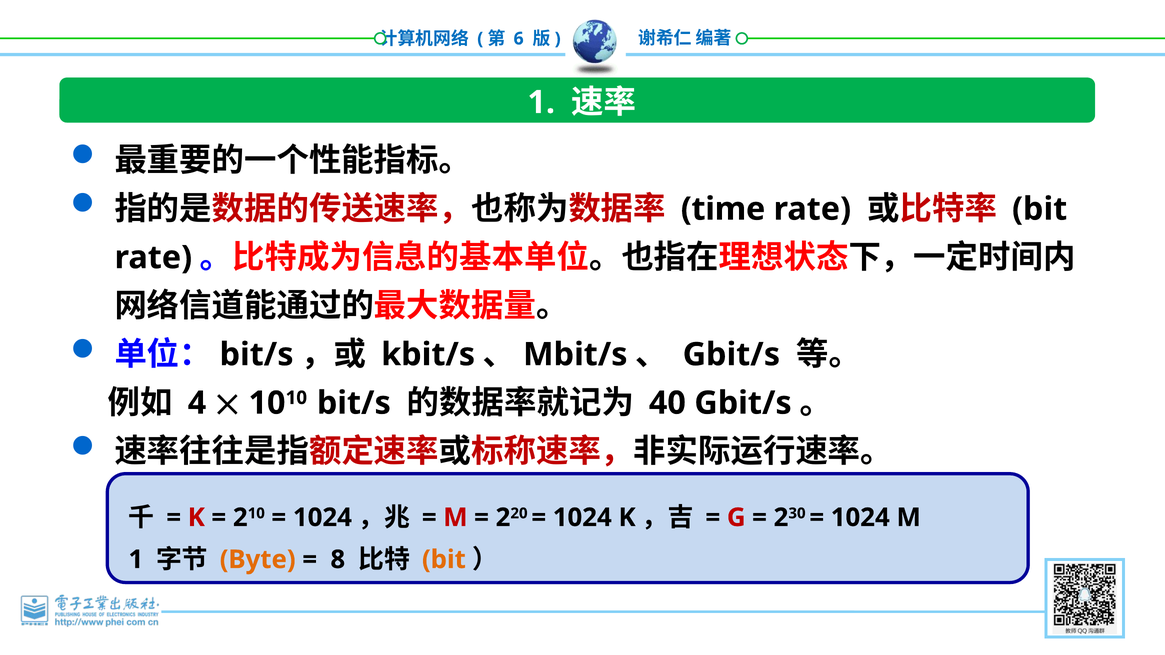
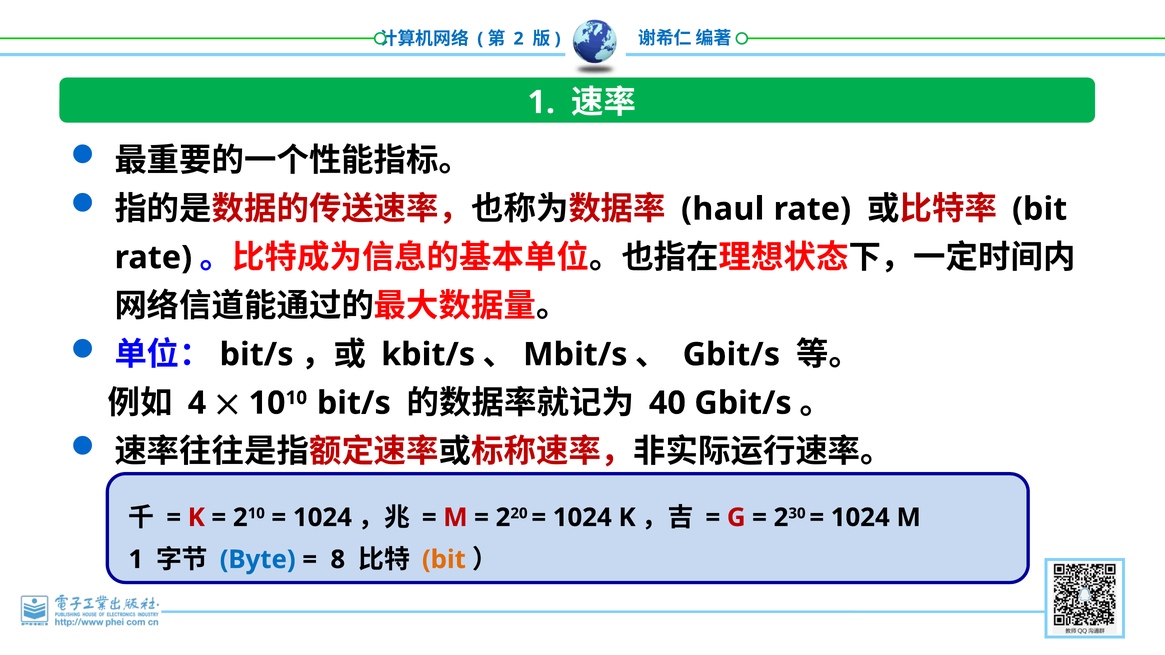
6: 6 -> 2 (519, 39)
time: time -> haul (723, 209)
Byte colour: orange -> blue (258, 560)
